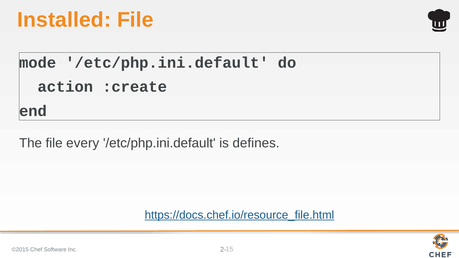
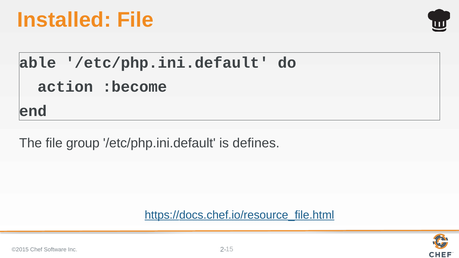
mode: mode -> able (38, 63)
:create: :create -> :become (135, 87)
every: every -> group (83, 143)
